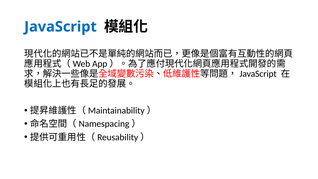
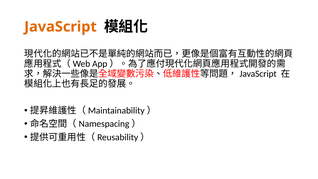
JavaScript colour: blue -> orange (61, 27)
